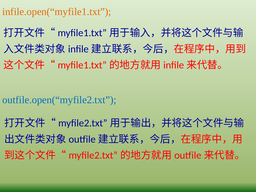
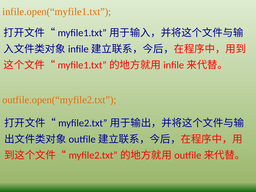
outfile.open(“myfile2.txt colour: blue -> orange (59, 100)
